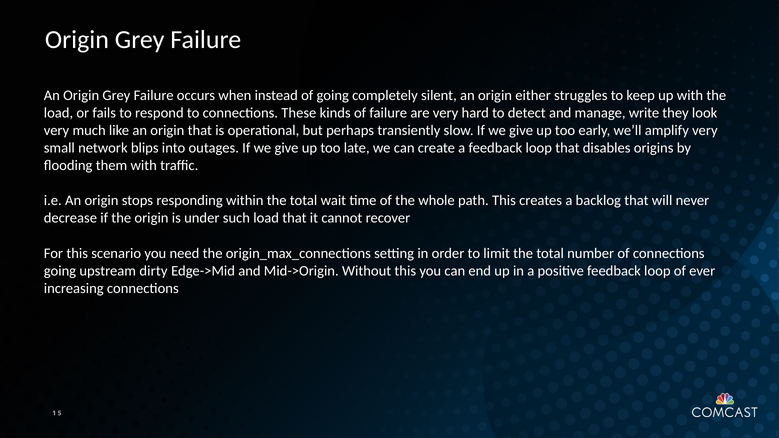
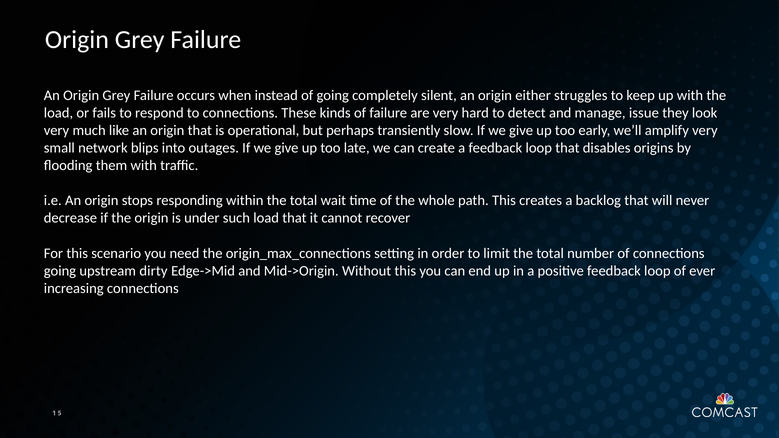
write: write -> issue (644, 113)
